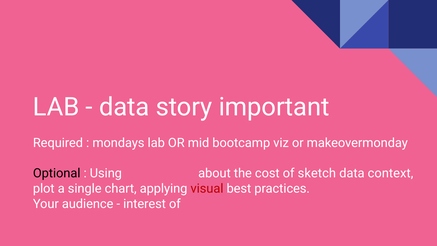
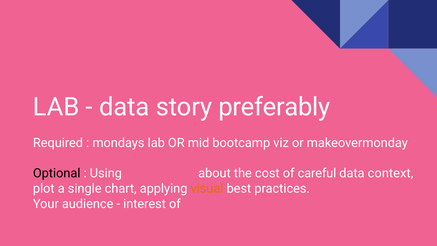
important: important -> preferably (274, 107)
sketch: sketch -> careful (317, 173)
visual colour: red -> orange (207, 189)
